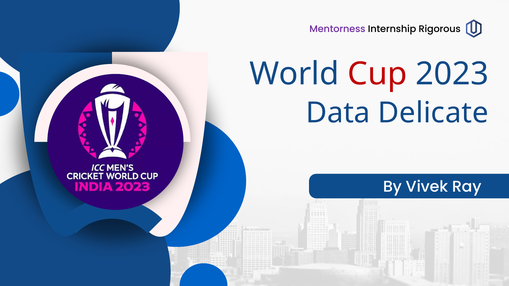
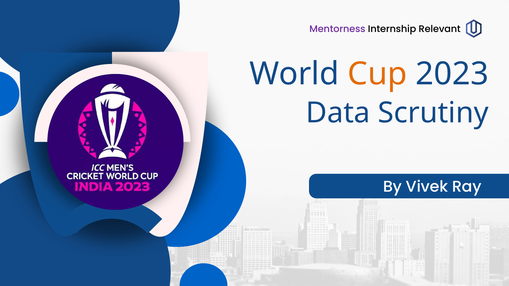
Rigorous: Rigorous -> Relevant (440, 29)
Cup colour: red -> orange (377, 74)
Delicate: Delicate -> Scrutiny (433, 113)
